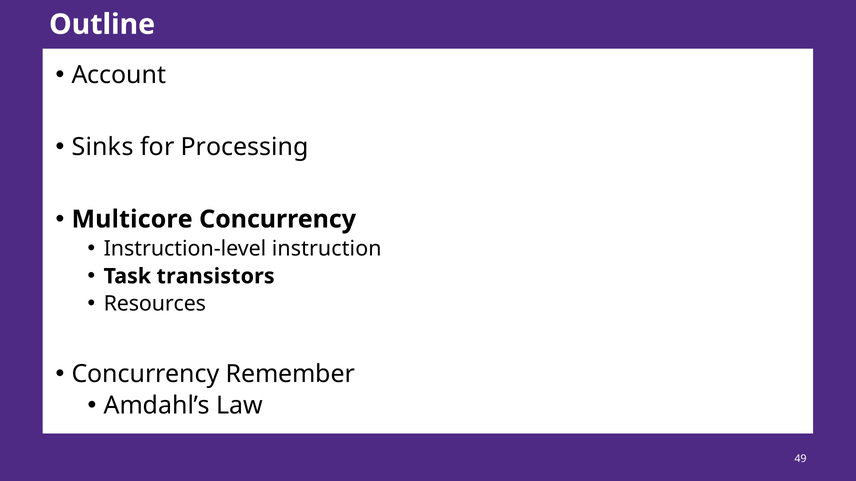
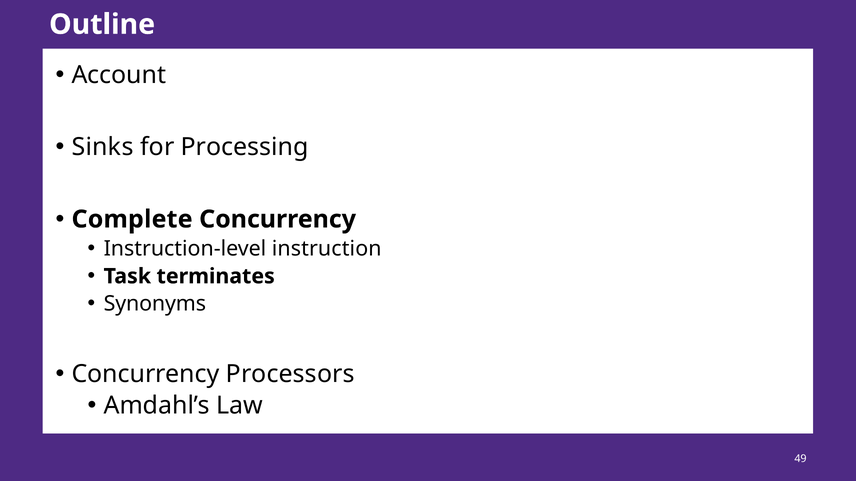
Multicore: Multicore -> Complete (132, 219)
transistors: transistors -> terminates (216, 277)
Resources: Resources -> Synonyms (155, 304)
Remember: Remember -> Processors (290, 374)
